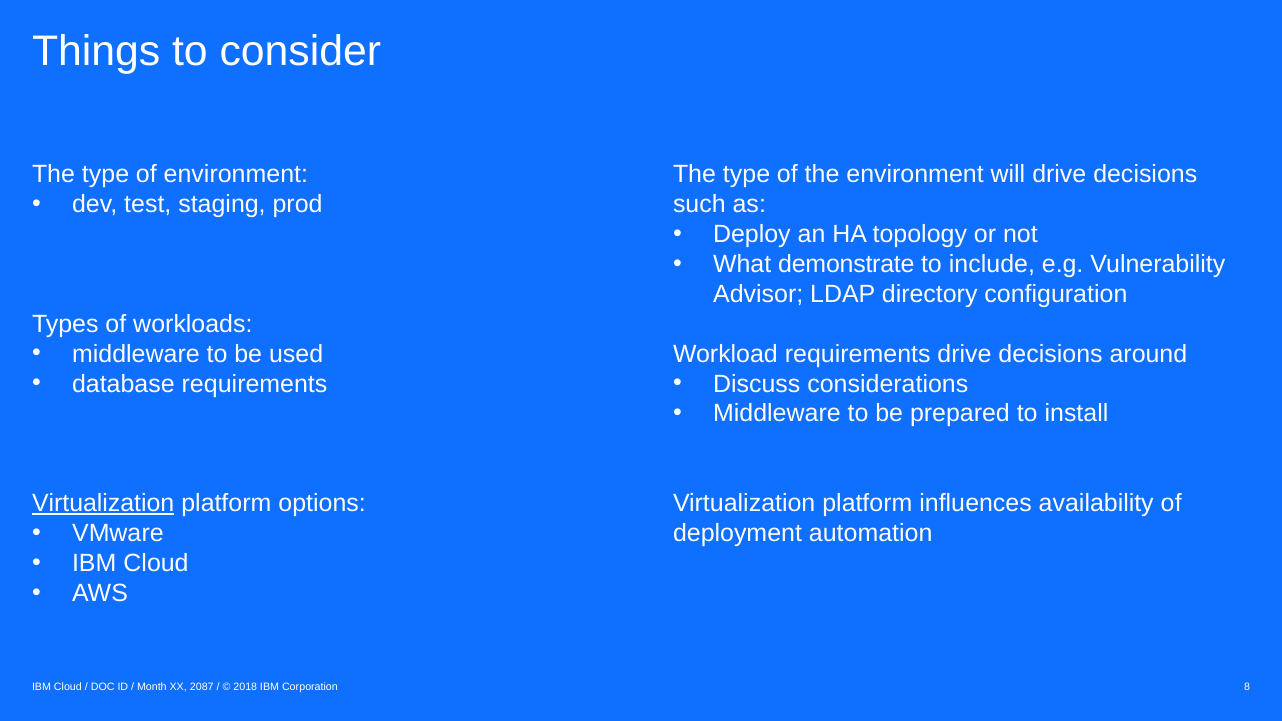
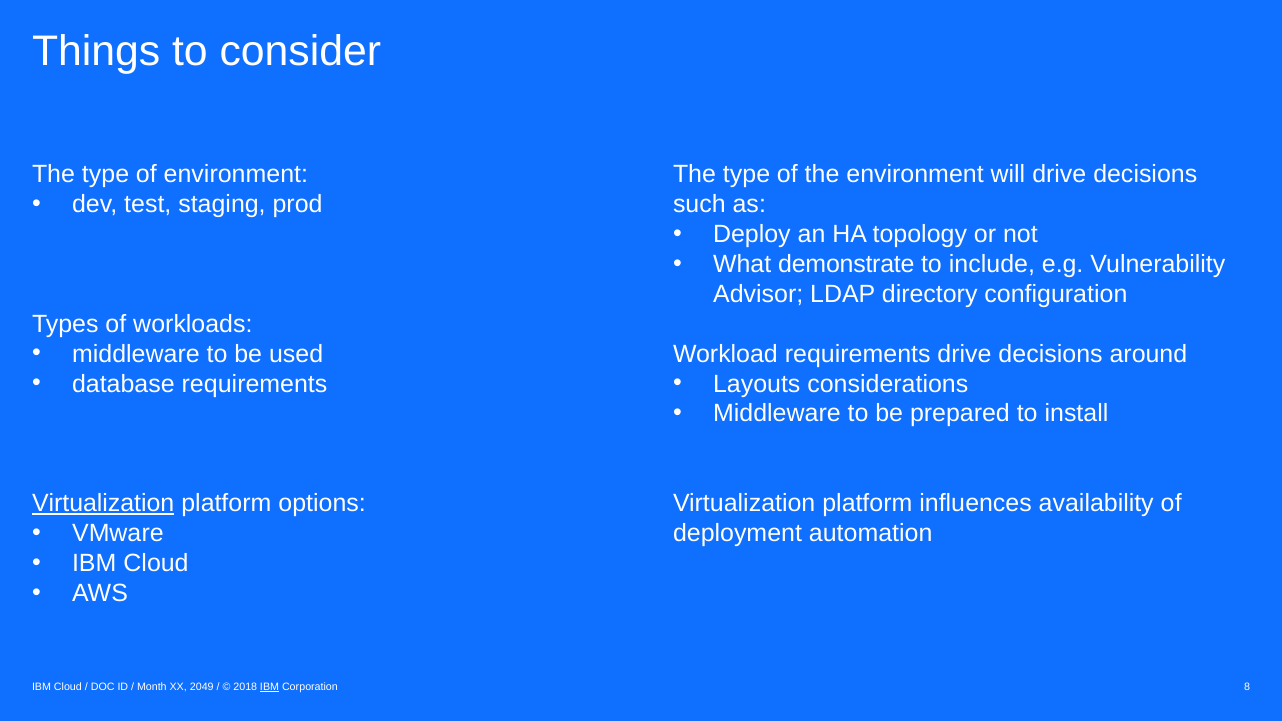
Discuss: Discuss -> Layouts (757, 384)
2087: 2087 -> 2049 (202, 687)
IBM underline: none -> present (270, 687)
